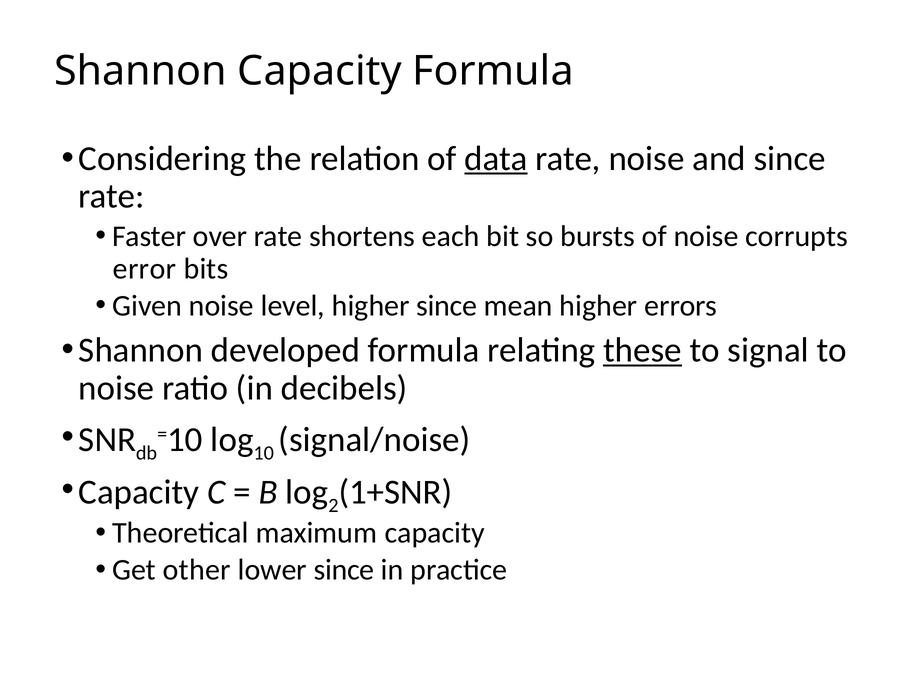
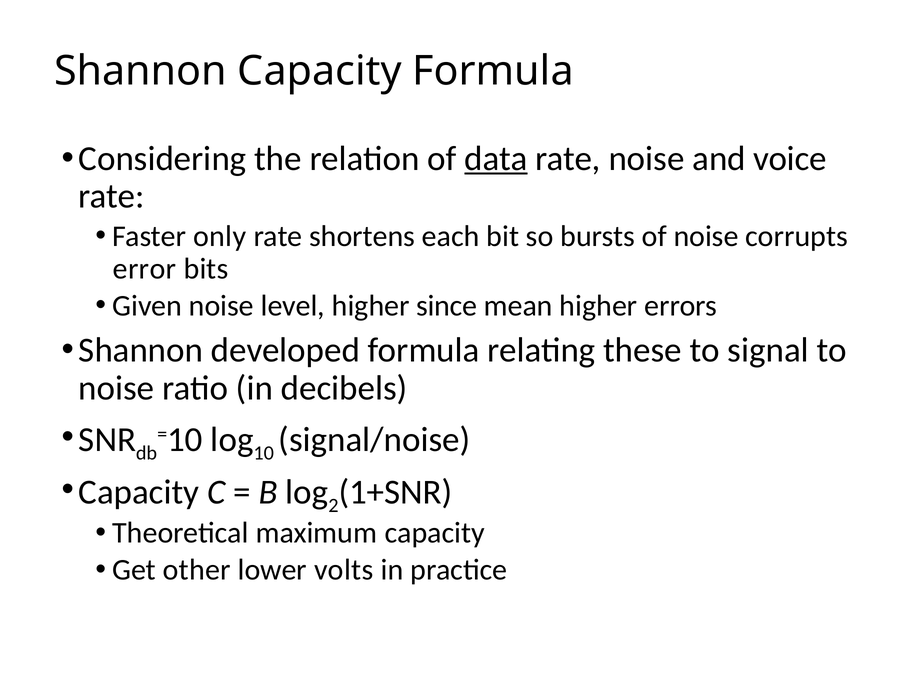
and since: since -> voice (790, 158)
over: over -> only (220, 236)
these underline: present -> none (643, 350)
lower since: since -> volts (344, 570)
